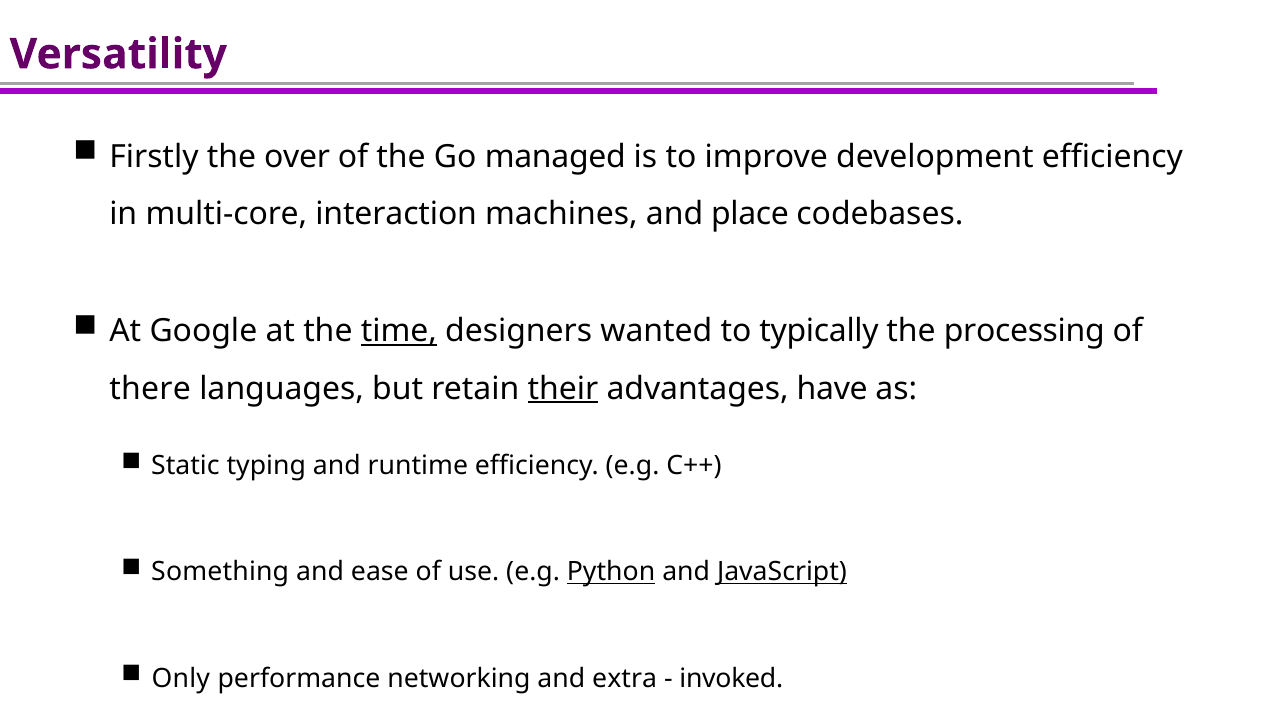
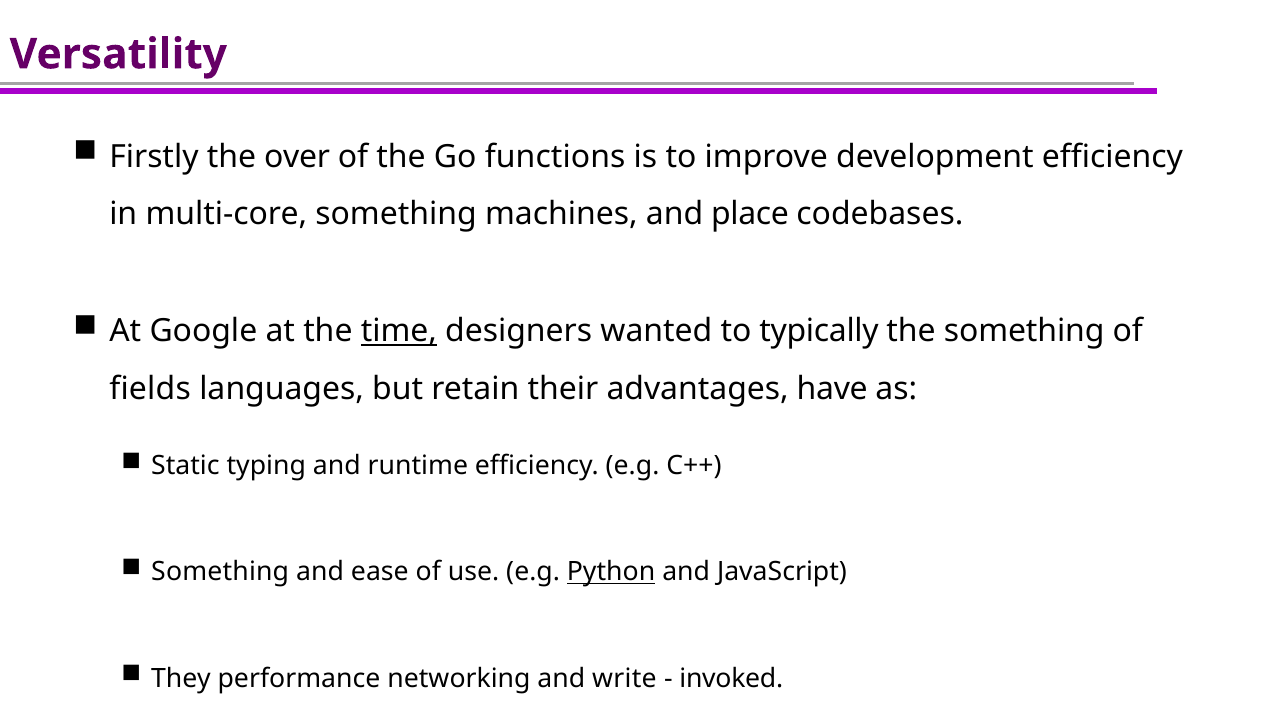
managed: managed -> functions (555, 157)
multi-core interaction: interaction -> something (396, 214)
the processing: processing -> something (1024, 331)
there: there -> fields (150, 389)
their underline: present -> none (563, 389)
JavaScript underline: present -> none (782, 572)
Only: Only -> They (181, 679)
extra: extra -> write (624, 679)
